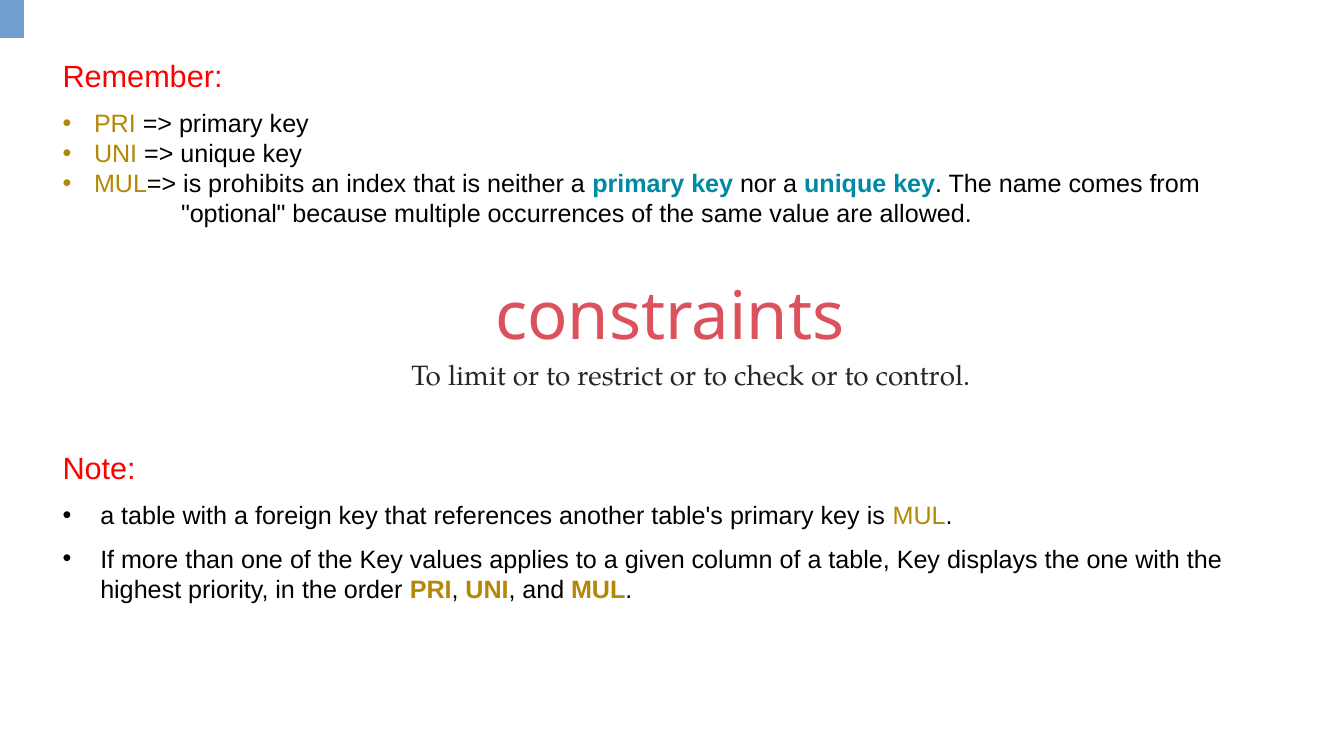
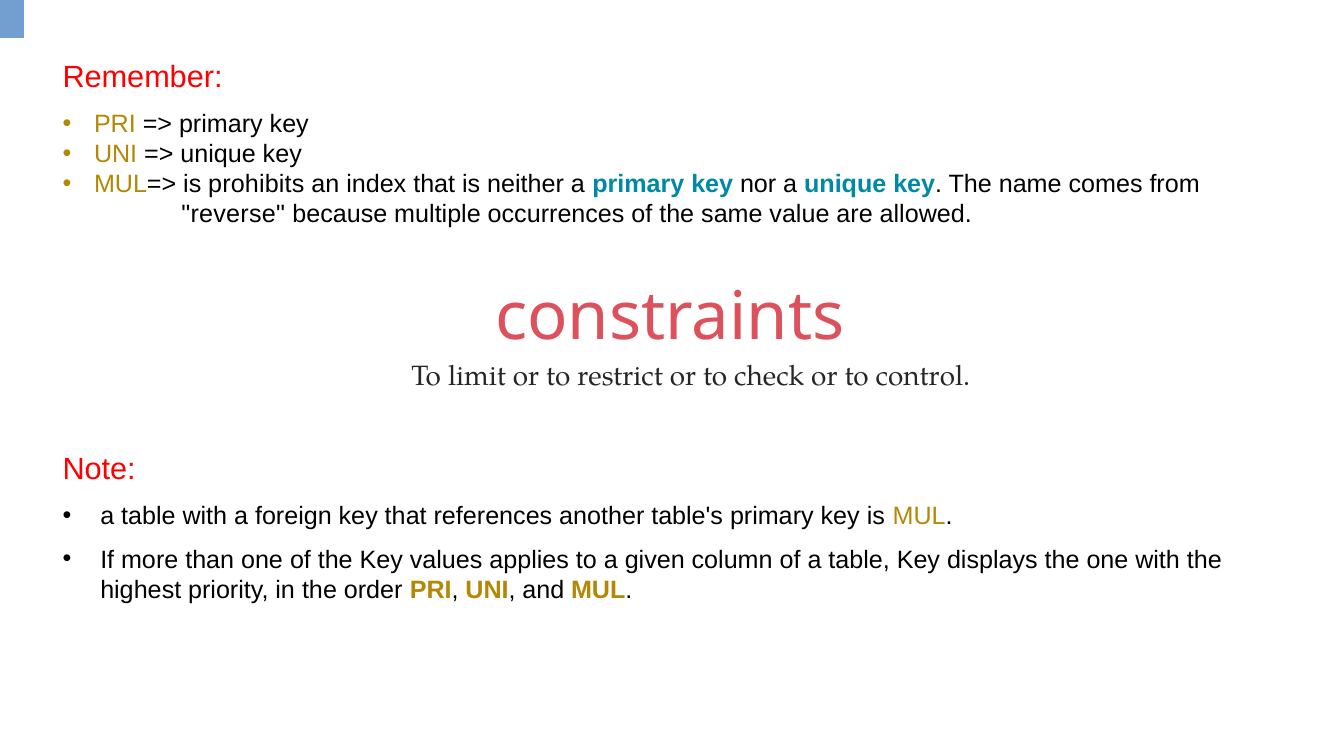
optional: optional -> reverse (233, 215)
